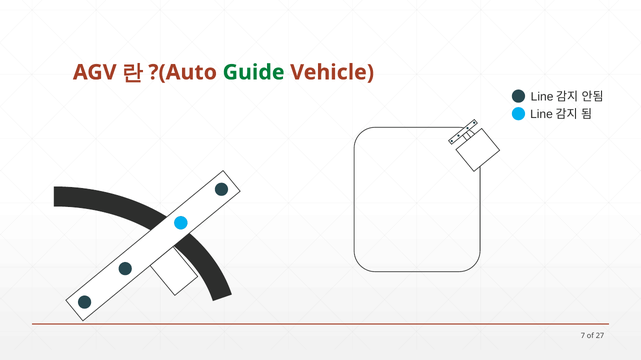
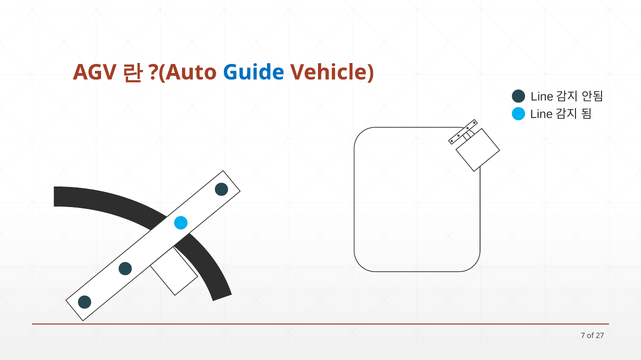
Guide colour: green -> blue (254, 72)
